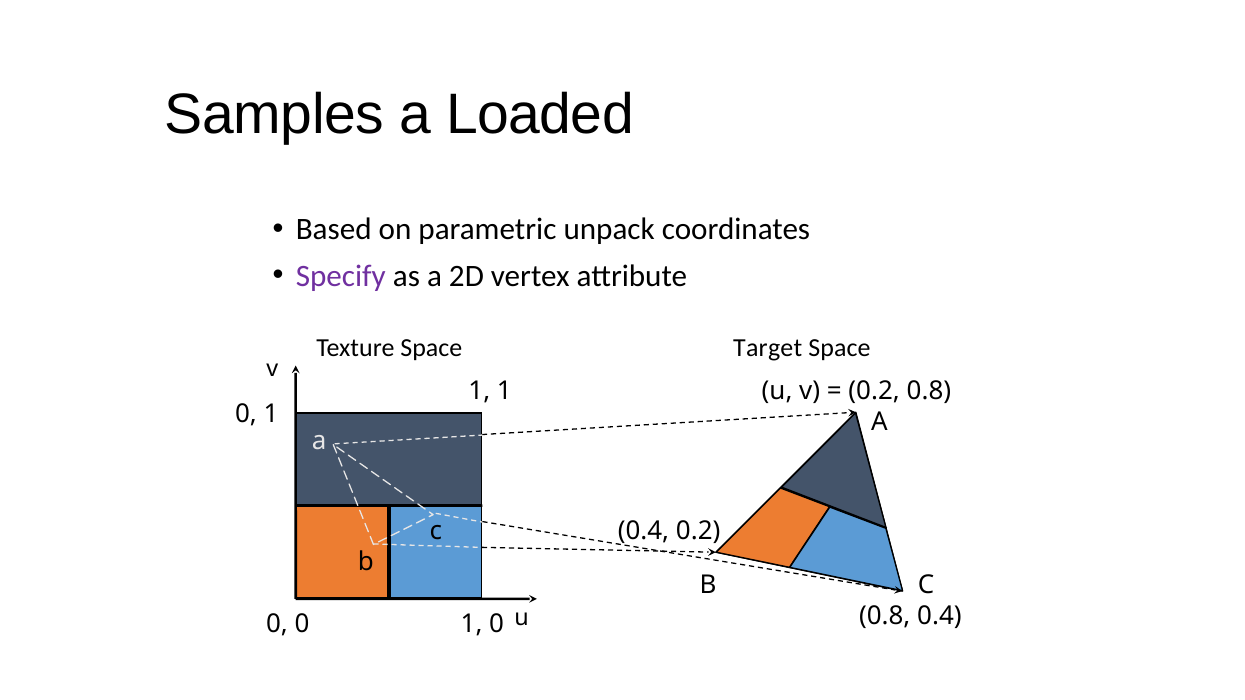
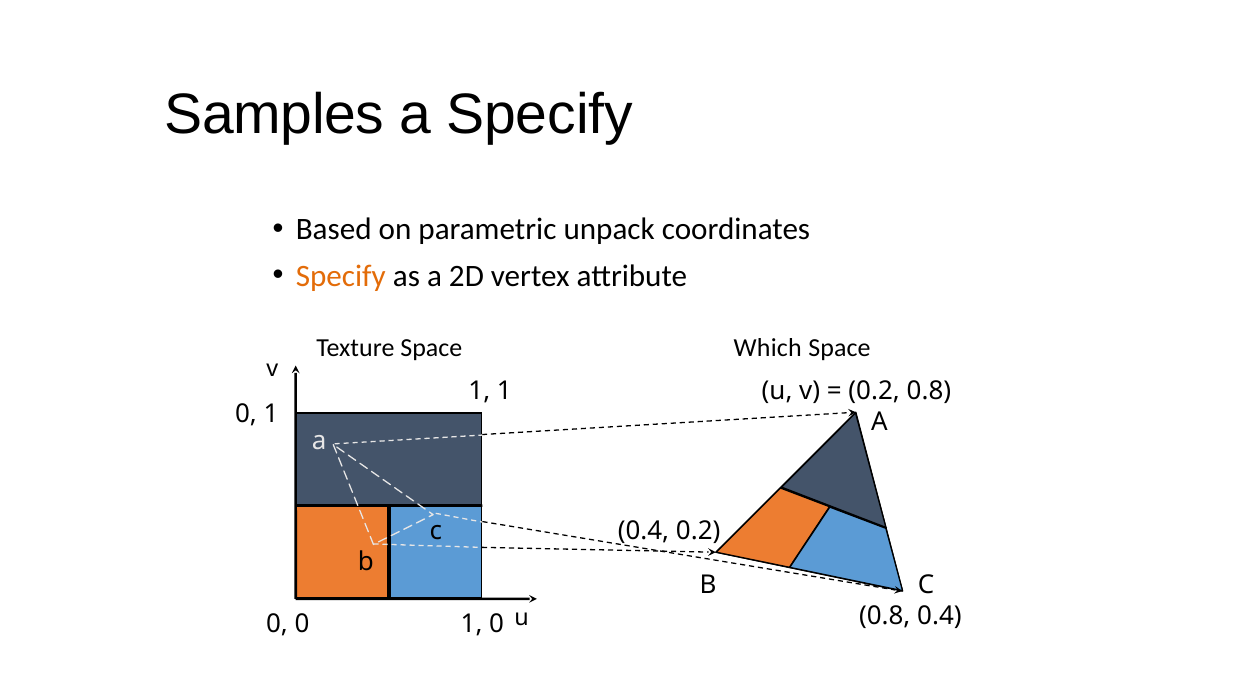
a Loaded: Loaded -> Specify (540, 114)
Specify colour: purple -> orange (341, 276)
Target: Target -> Which (768, 348)
